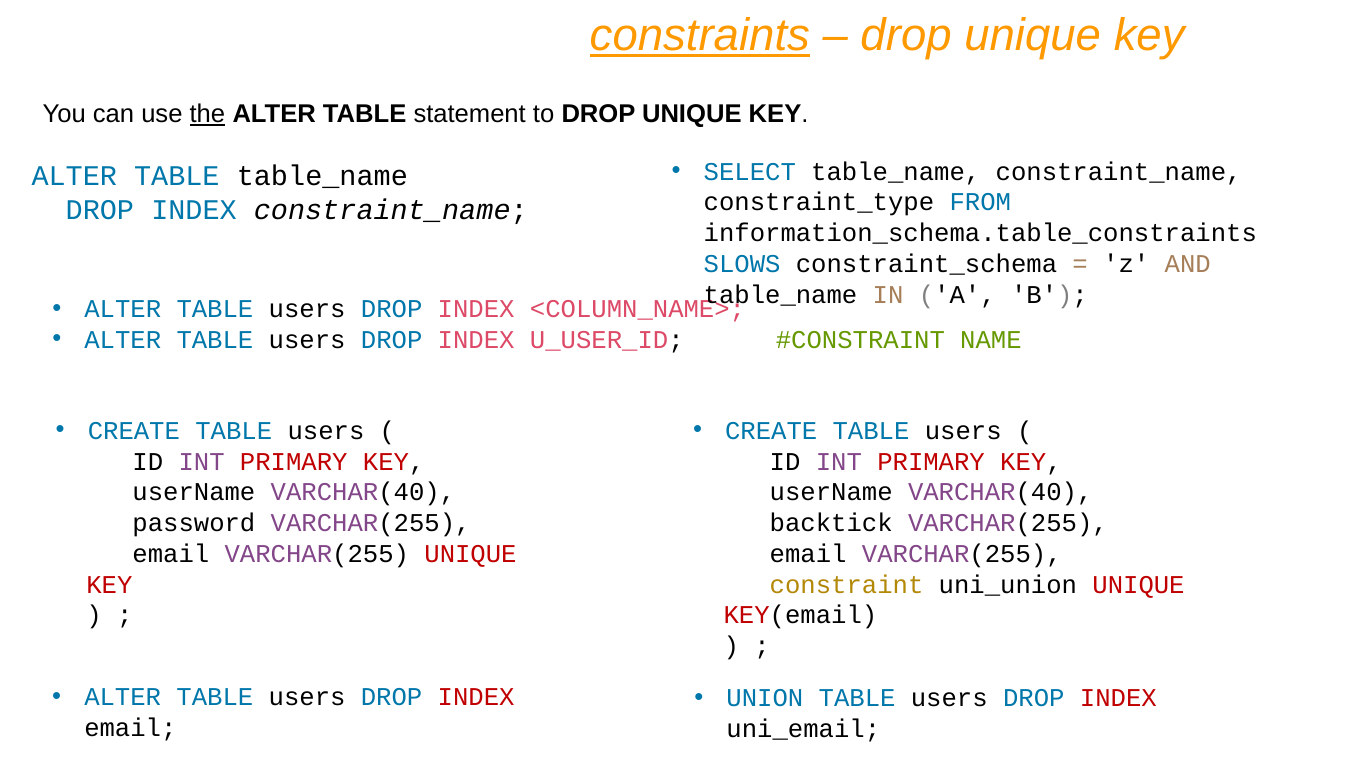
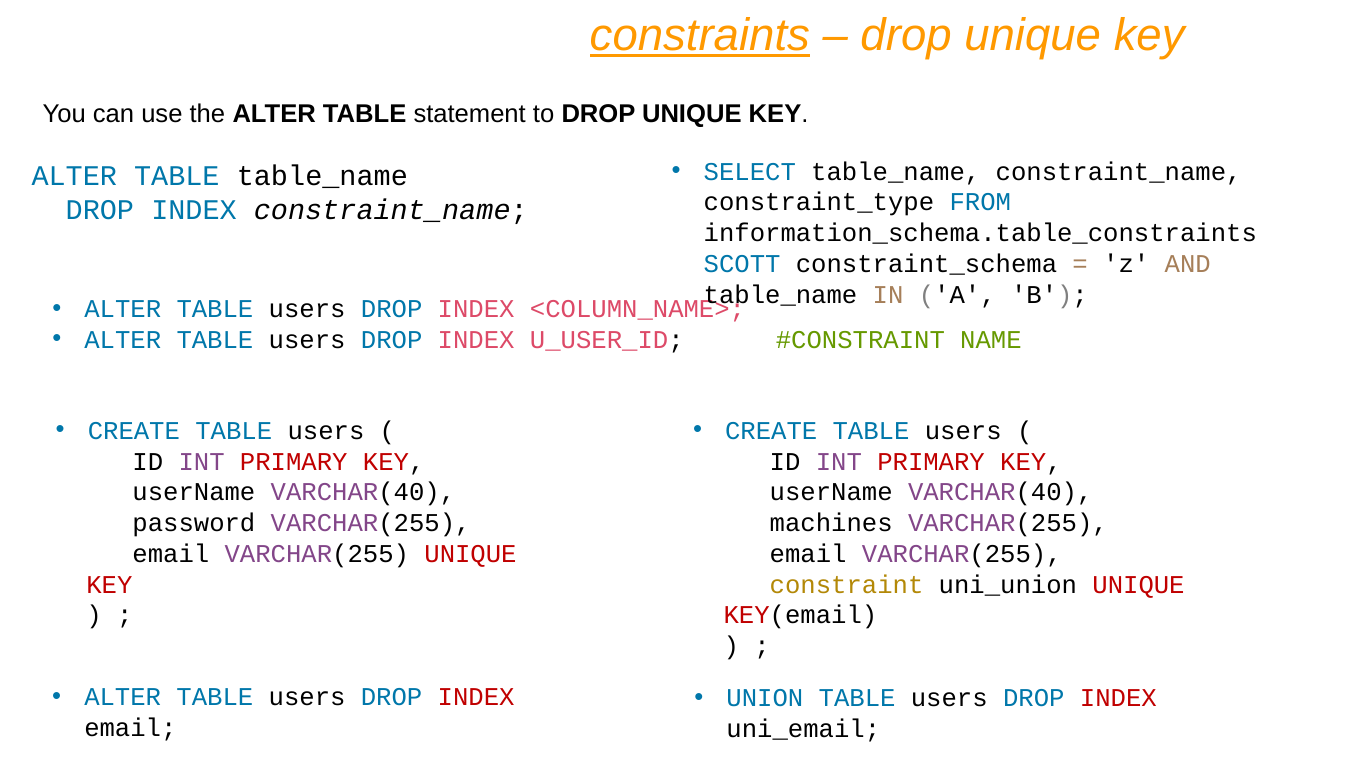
the underline: present -> none (207, 114)
SLOWS: SLOWS -> SCOTT (742, 264)
backtick: backtick -> machines (831, 523)
